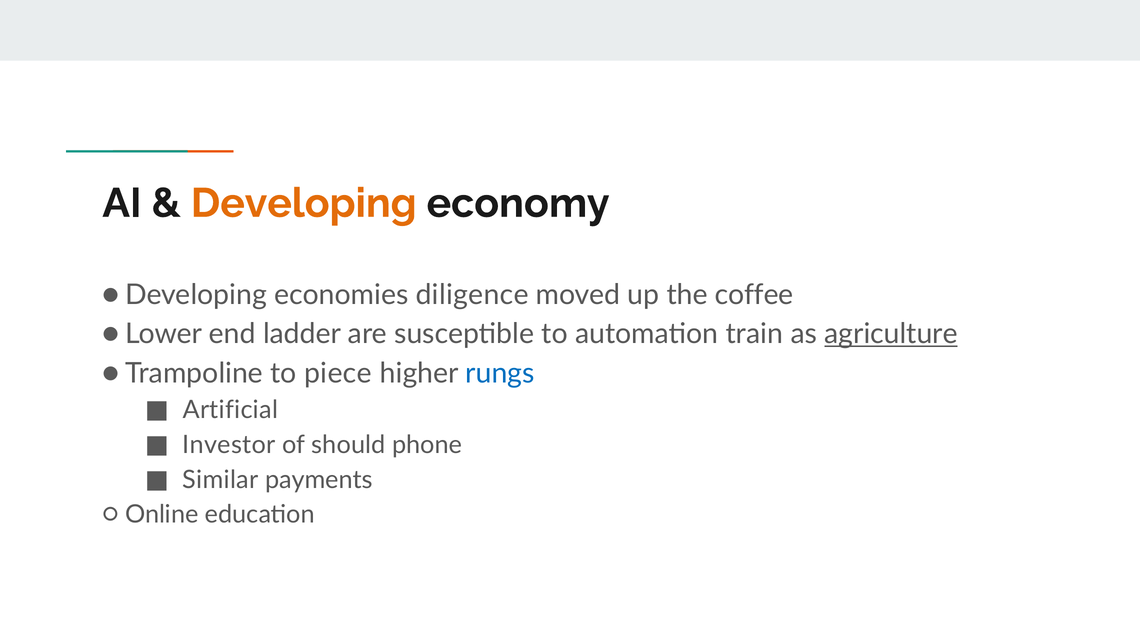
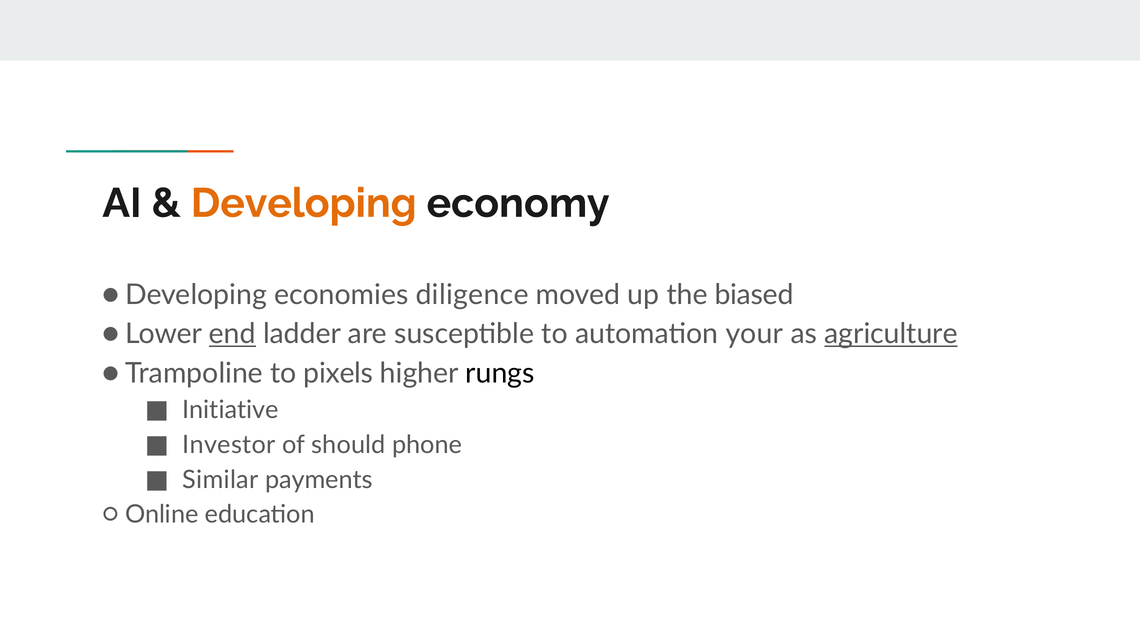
coffee: coffee -> biased (754, 295)
end underline: none -> present (232, 334)
train: train -> your (754, 334)
piece: piece -> pixels (338, 373)
rungs colour: blue -> black (500, 373)
Artificial: Artificial -> Initiative (230, 410)
